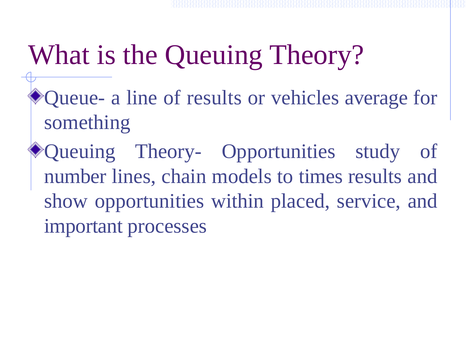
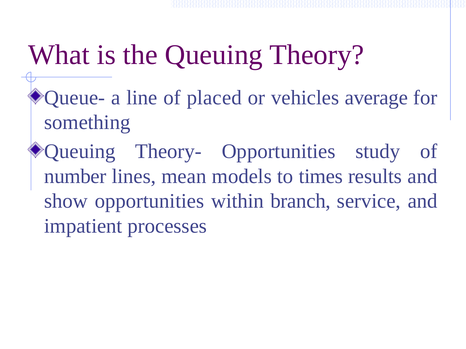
of results: results -> placed (214, 98)
chain: chain -> mean (184, 176)
placed: placed -> branch (301, 201)
important: important -> impatient (83, 226)
